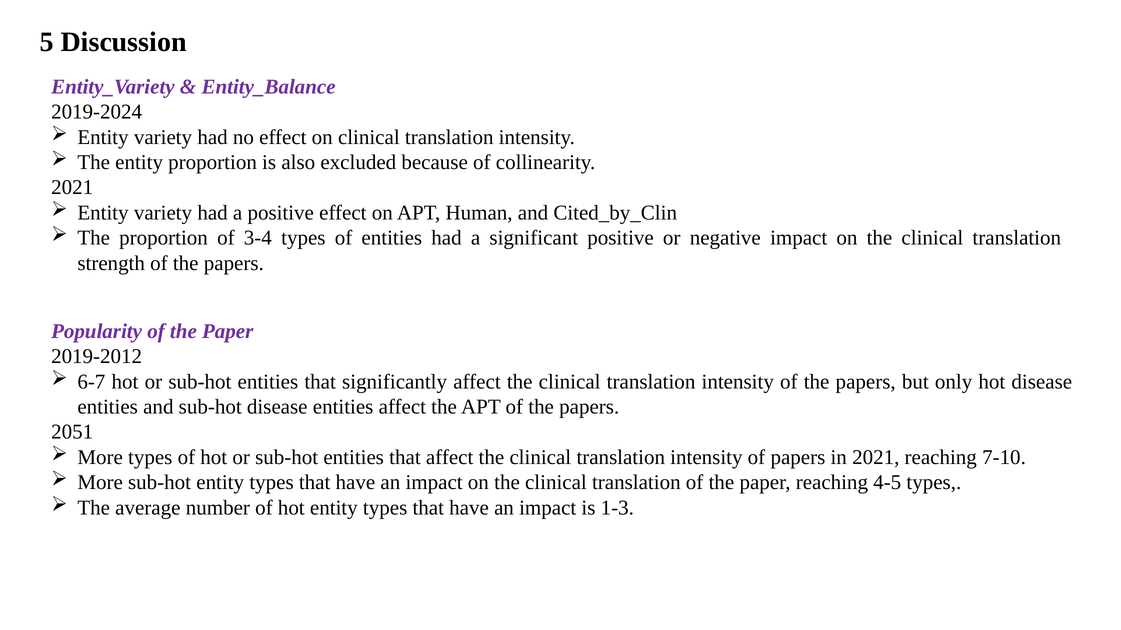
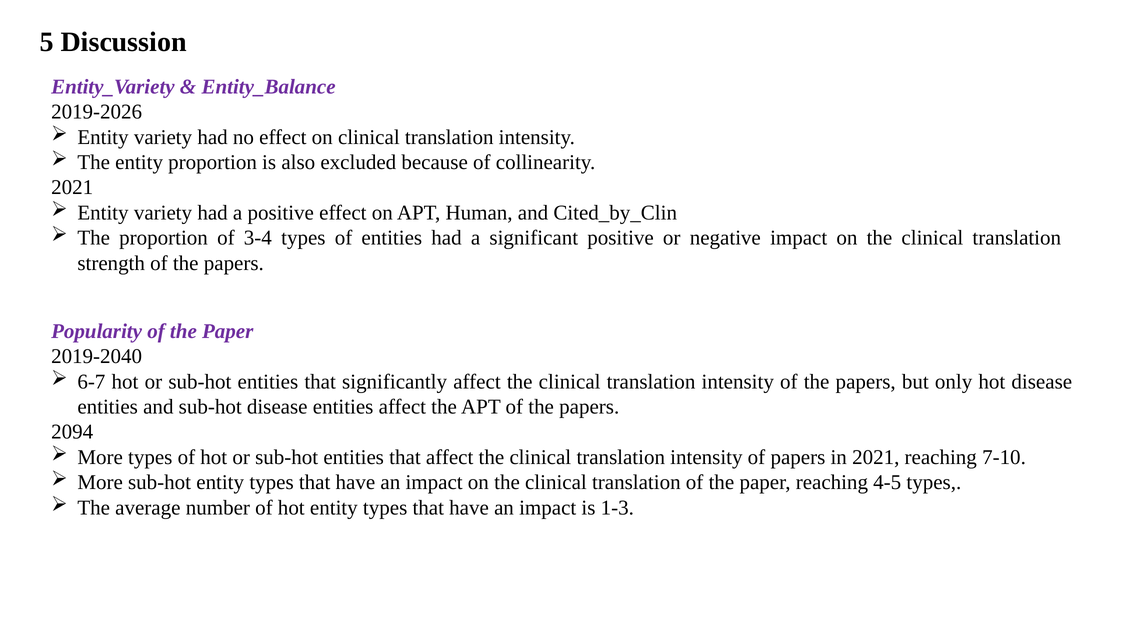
2019-2024: 2019-2024 -> 2019-2026 (97, 112)
2019-2012: 2019-2012 -> 2019-2040 (97, 357)
2051: 2051 -> 2094 (72, 432)
